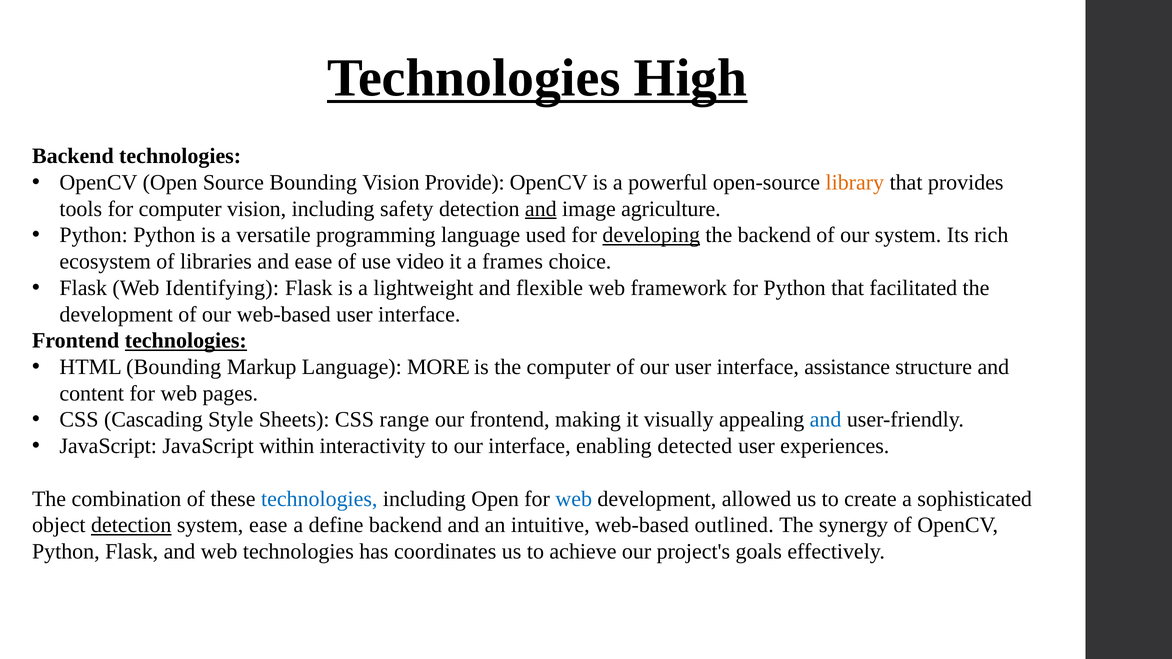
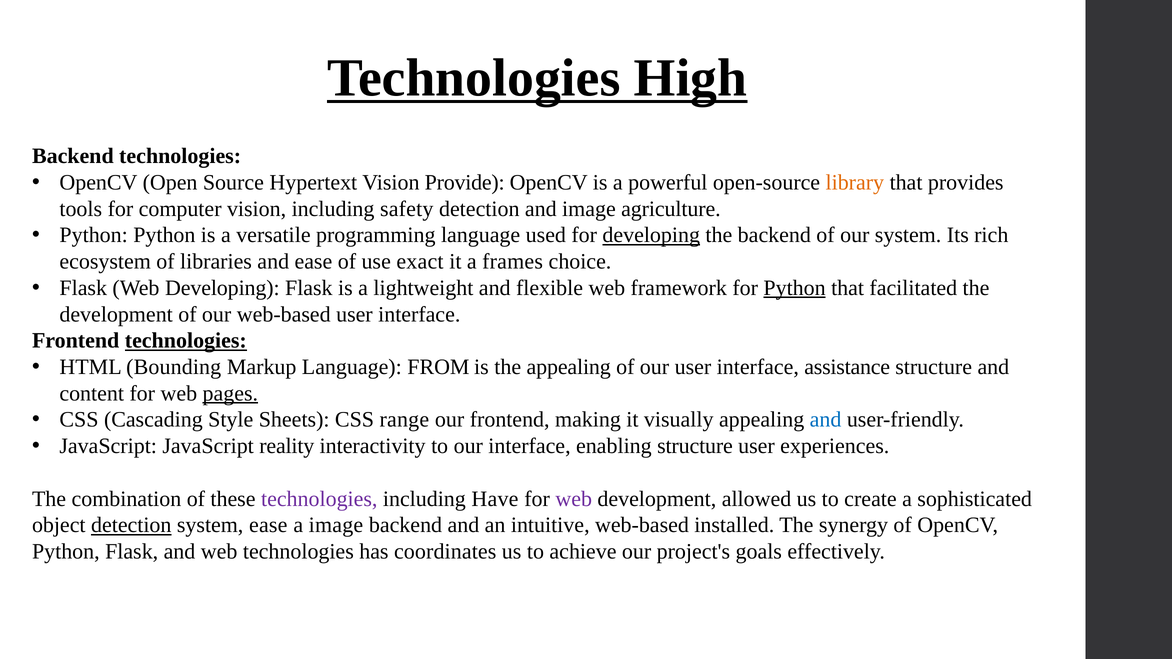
Source Bounding: Bounding -> Hypertext (313, 183)
and underline: present -> none (541, 209)
video: video -> exact (420, 262)
Web Identifying: Identifying -> Developing (222, 288)
Python underline: none -> present (795, 288)
MORE: MORE -> FROM (438, 367)
the computer: computer -> appealing (569, 367)
pages underline: none -> present (230, 394)
within: within -> reality (287, 446)
enabling detected: detected -> structure (695, 446)
technologies colour: blue -> purple (319, 499)
including Open: Open -> Have (495, 499)
web colour: blue -> purple (574, 499)
a define: define -> image (336, 525)
outlined: outlined -> installed (734, 525)
